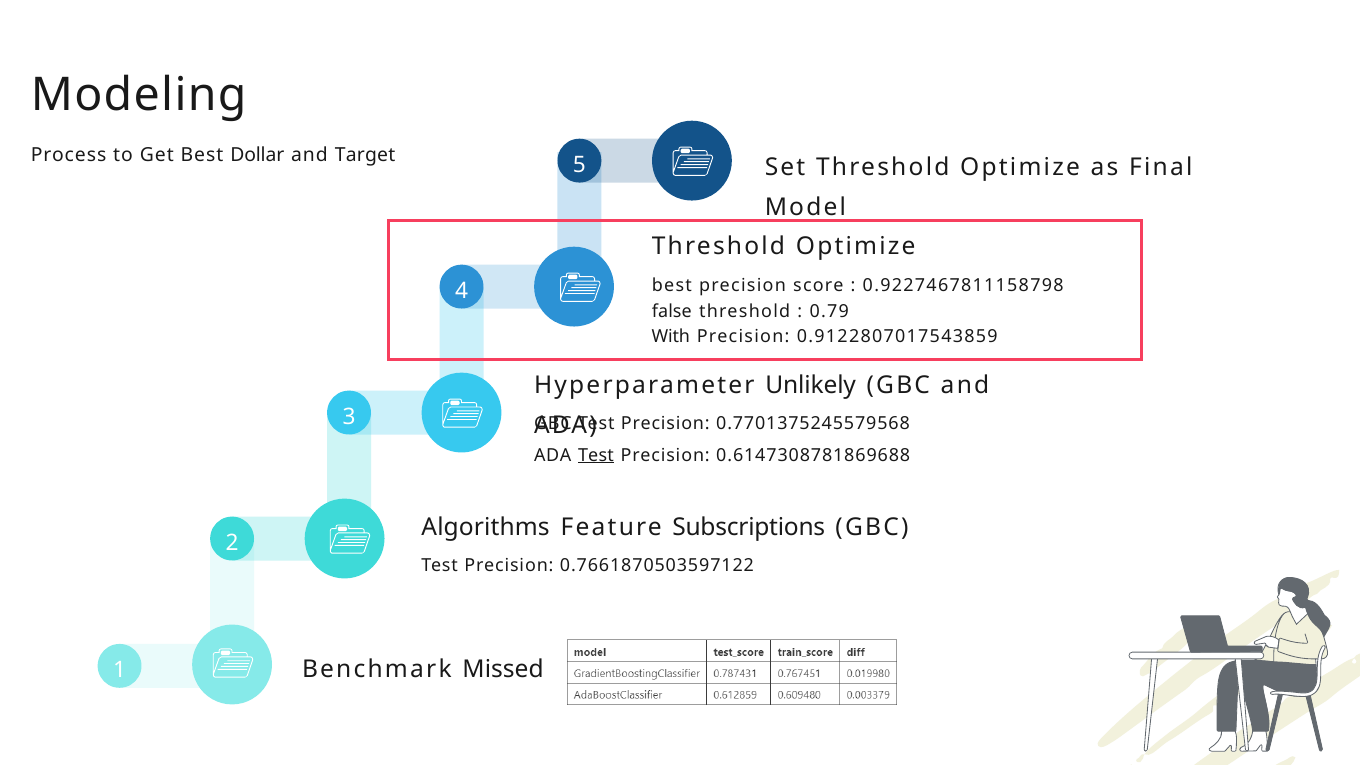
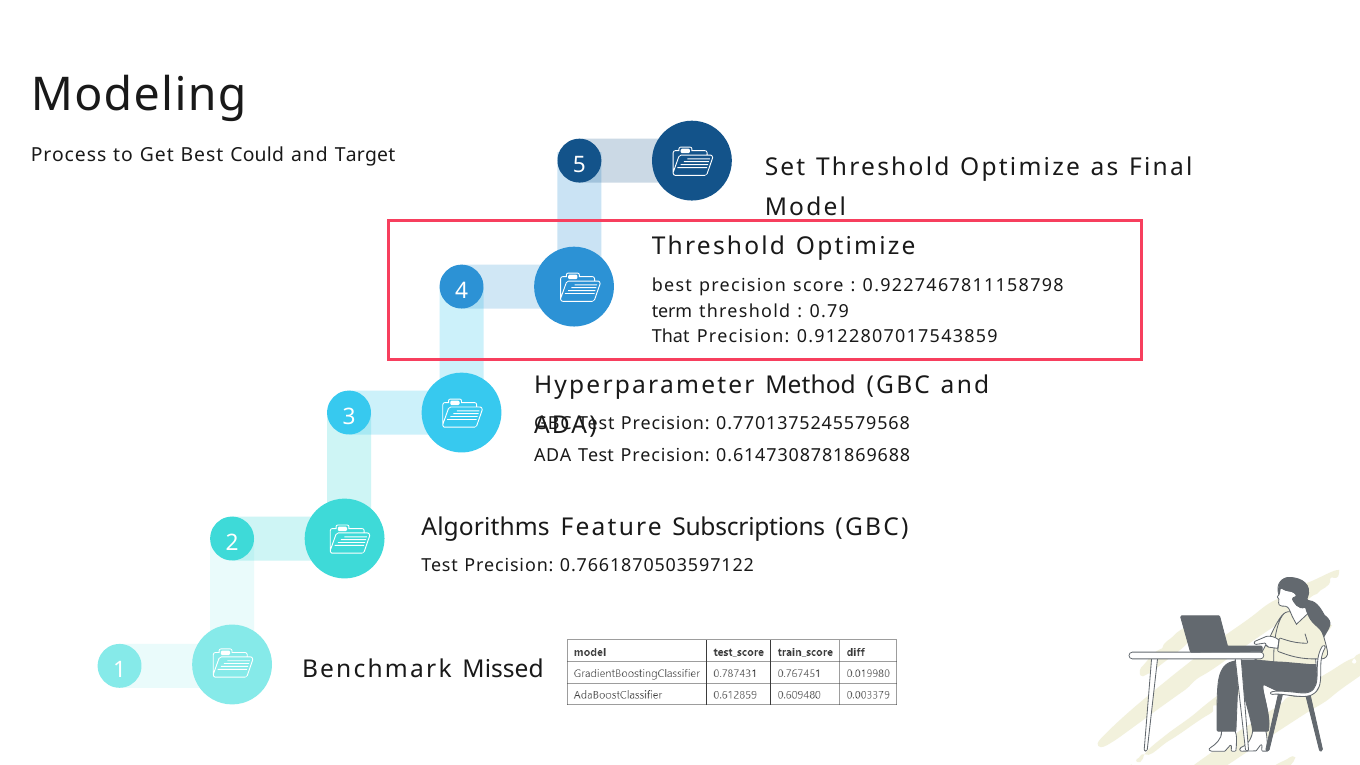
Dollar: Dollar -> Could (257, 155)
false: false -> term (672, 311)
With: With -> That (671, 336)
Unlikely: Unlikely -> Method (811, 386)
Test underline: present -> none (596, 455)
